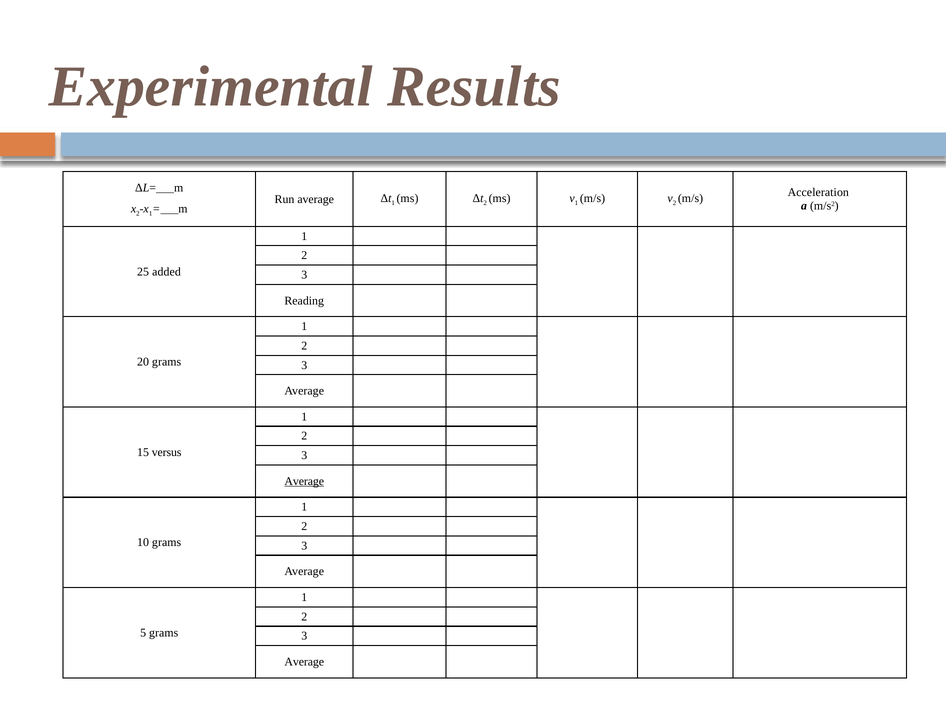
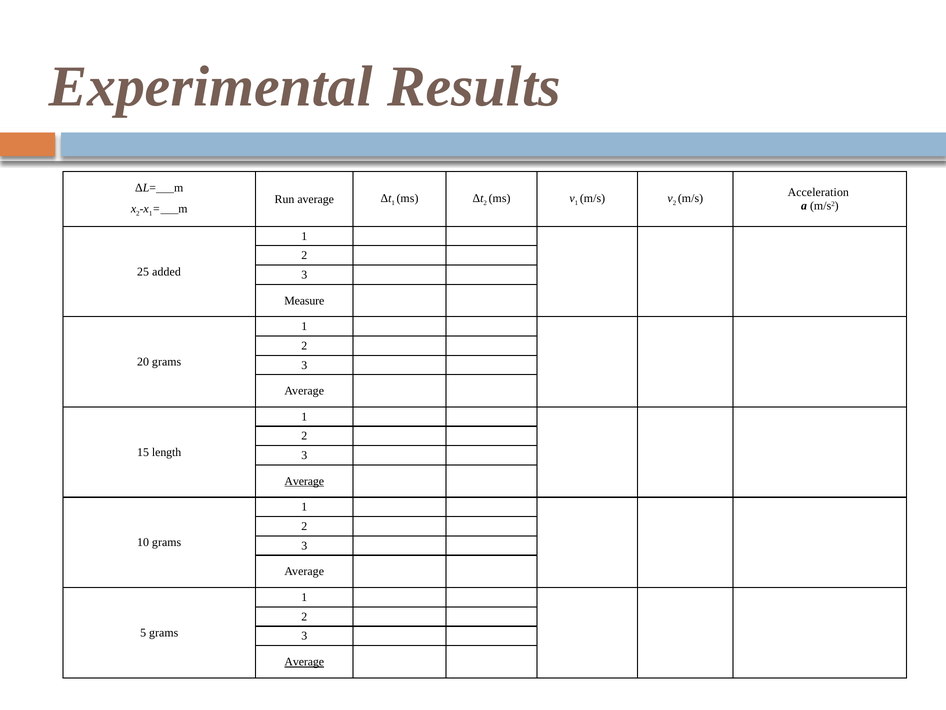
Reading: Reading -> Measure (304, 300)
versus: versus -> length (167, 452)
Average underline: none -> present (304, 661)
